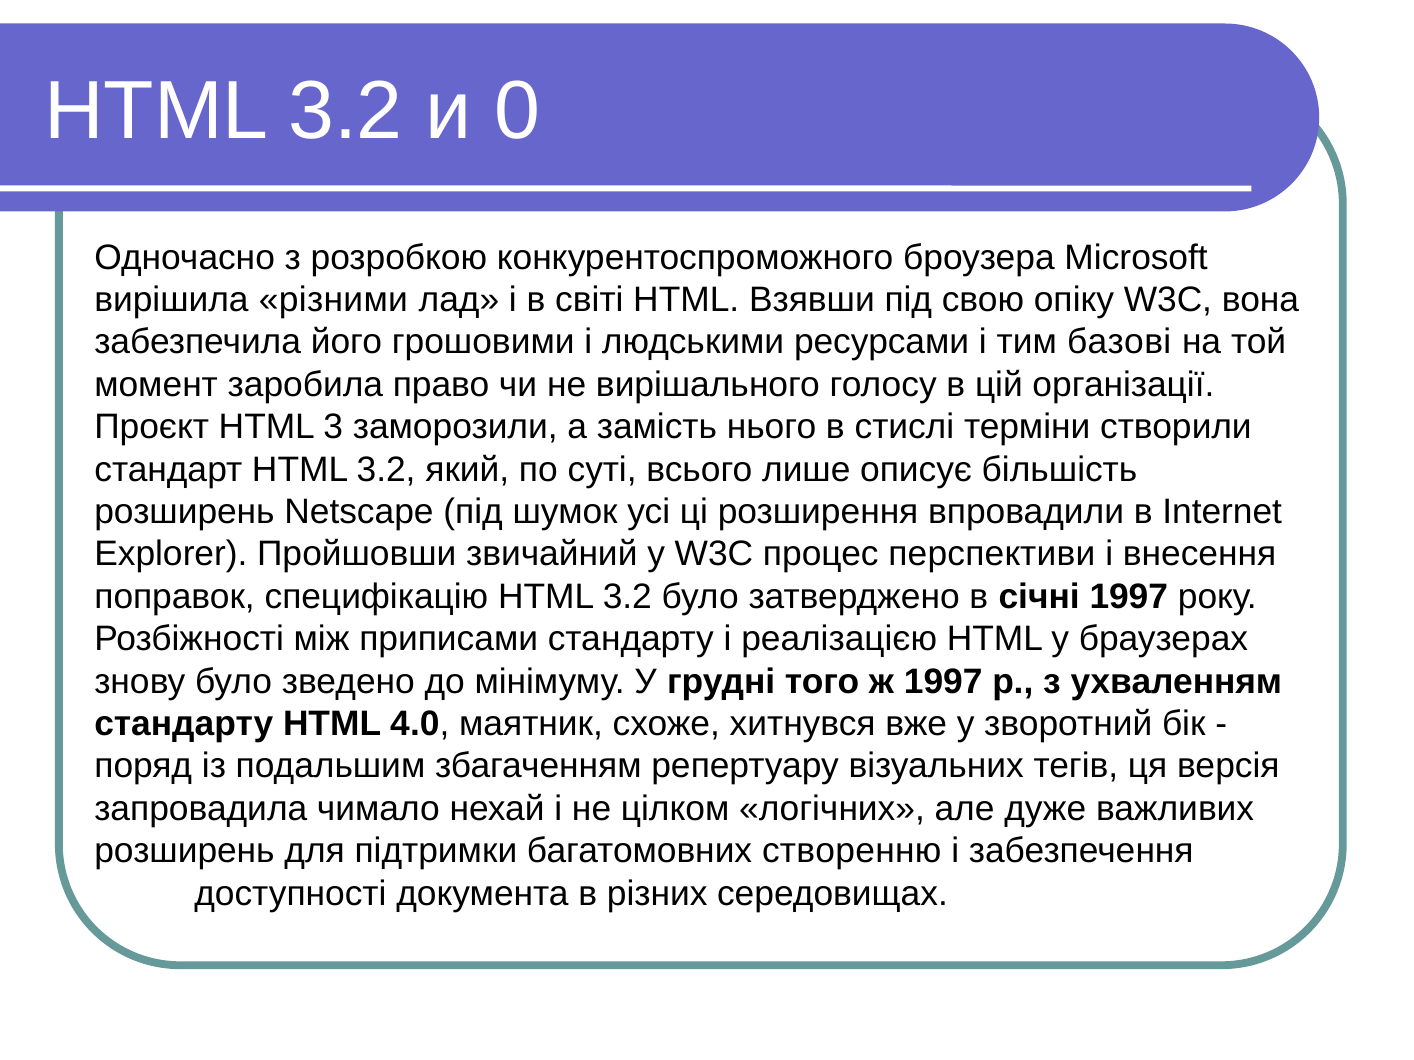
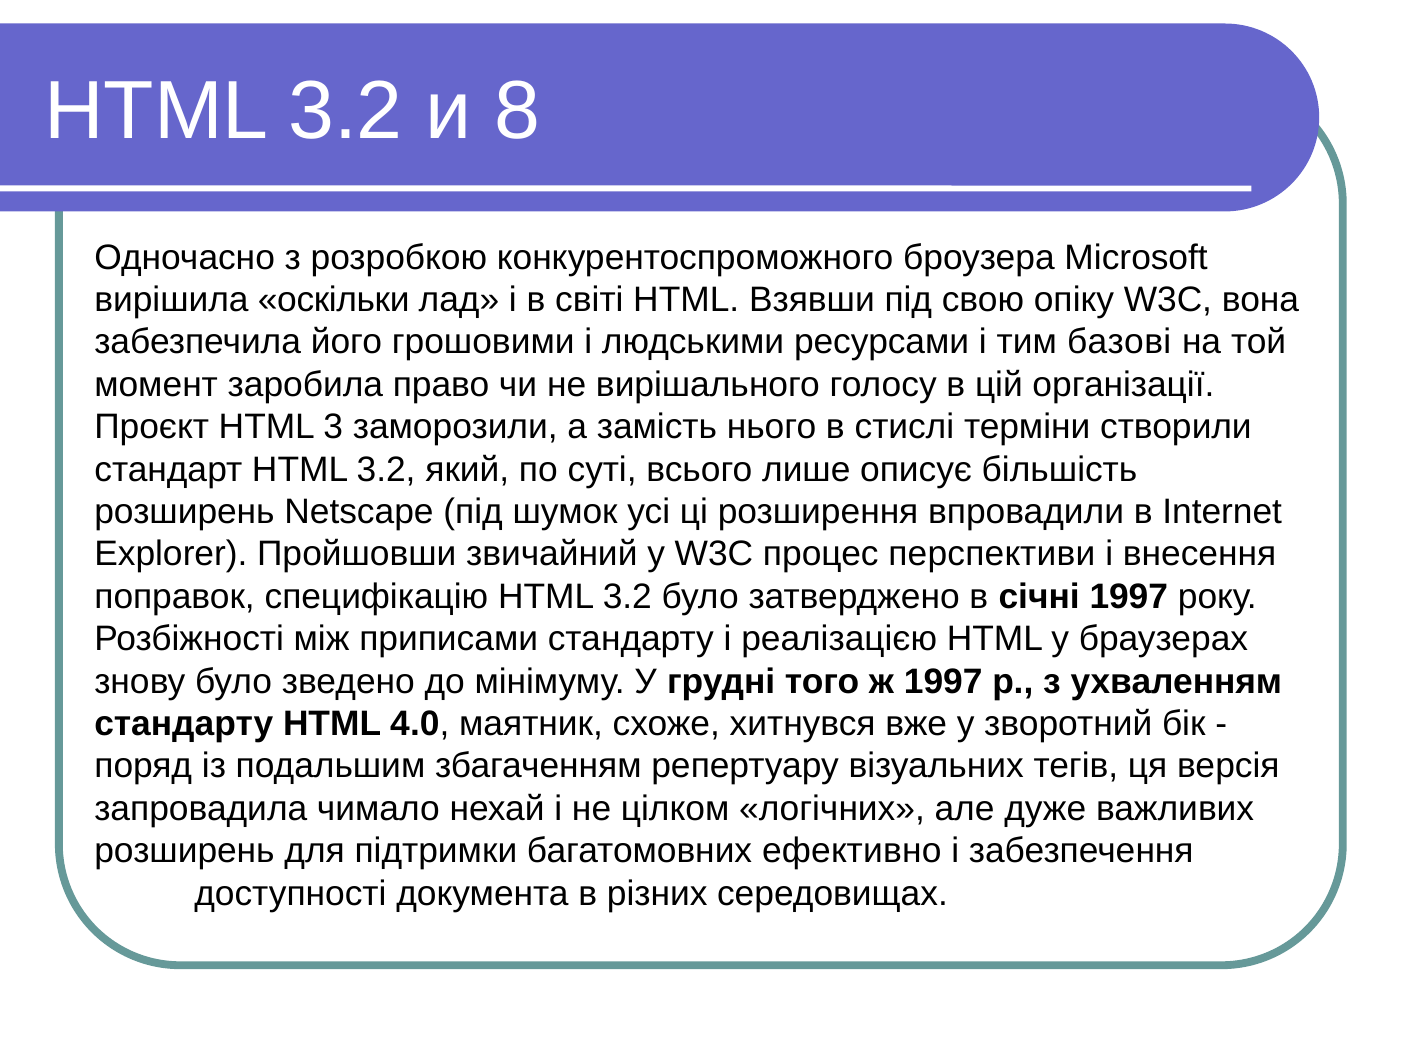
0: 0 -> 8 (518, 112)
різними: різними -> оскільки (334, 300)
створенню: створенню -> ефективно (852, 851)
